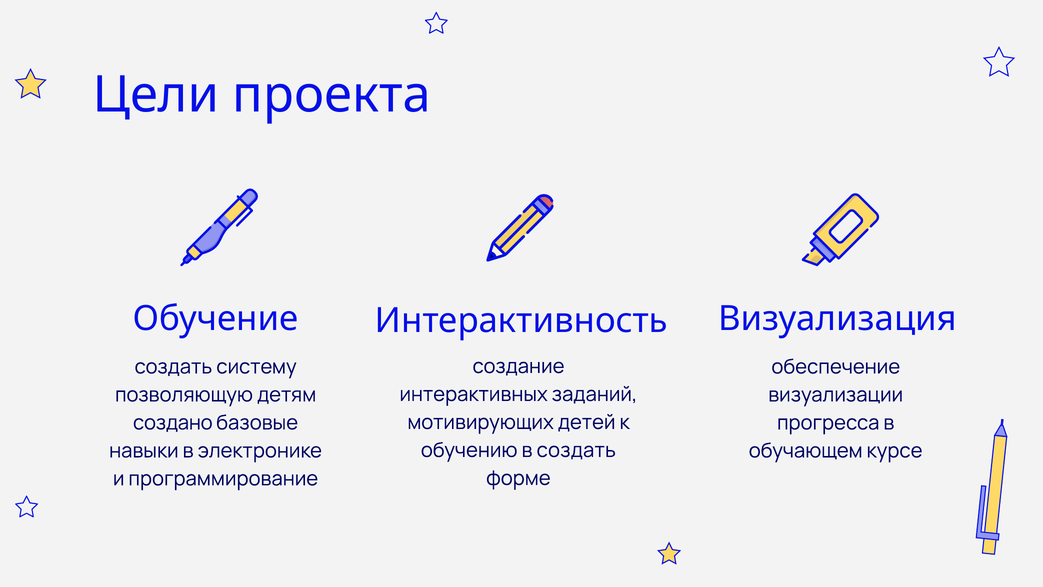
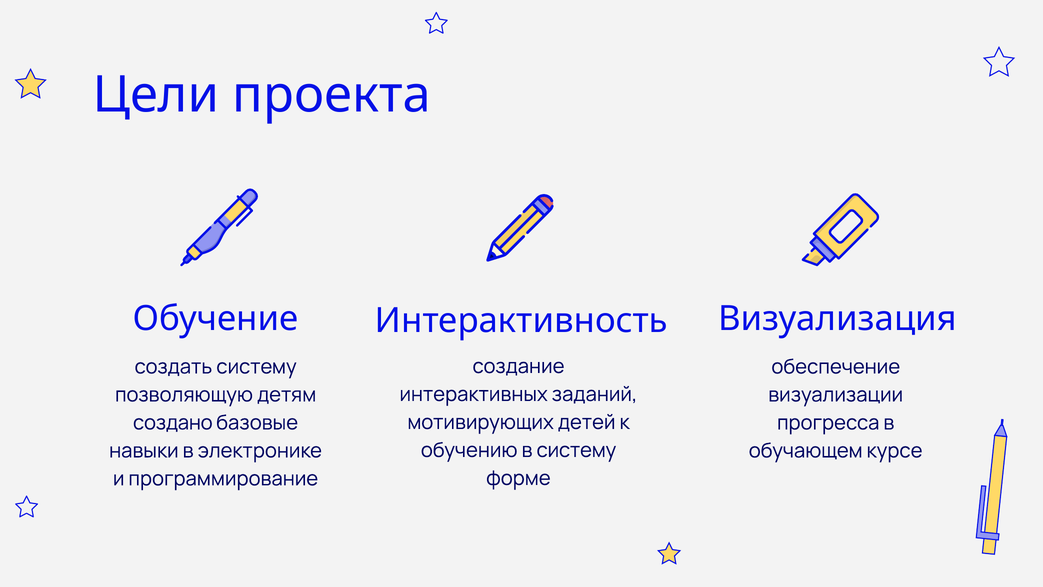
в создать: создать -> систему (576, 450)
